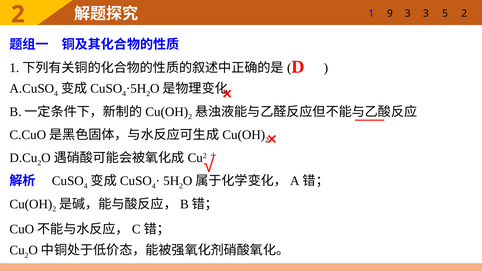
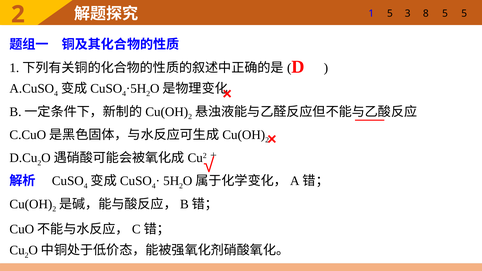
1 9: 9 -> 5 (390, 14)
3 3: 3 -> 8 (426, 14)
5 2: 2 -> 5 (464, 14)
